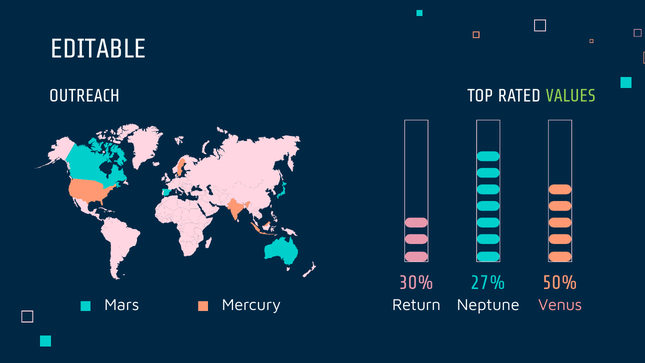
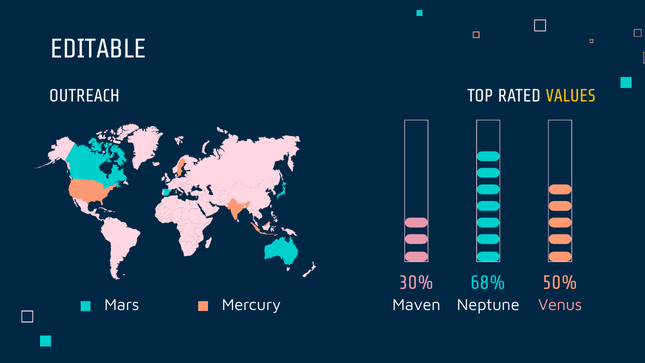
VALUES colour: light green -> yellow (571, 96)
27%: 27% -> 68% (488, 283)
Return: Return -> Maven (416, 305)
